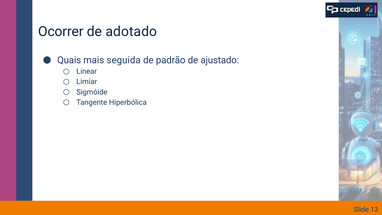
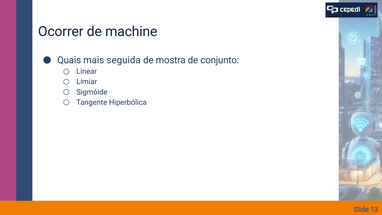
adotado: adotado -> machine (131, 32)
padrão: padrão -> mostra (171, 60)
ajustado: ajustado -> conjunto (220, 60)
